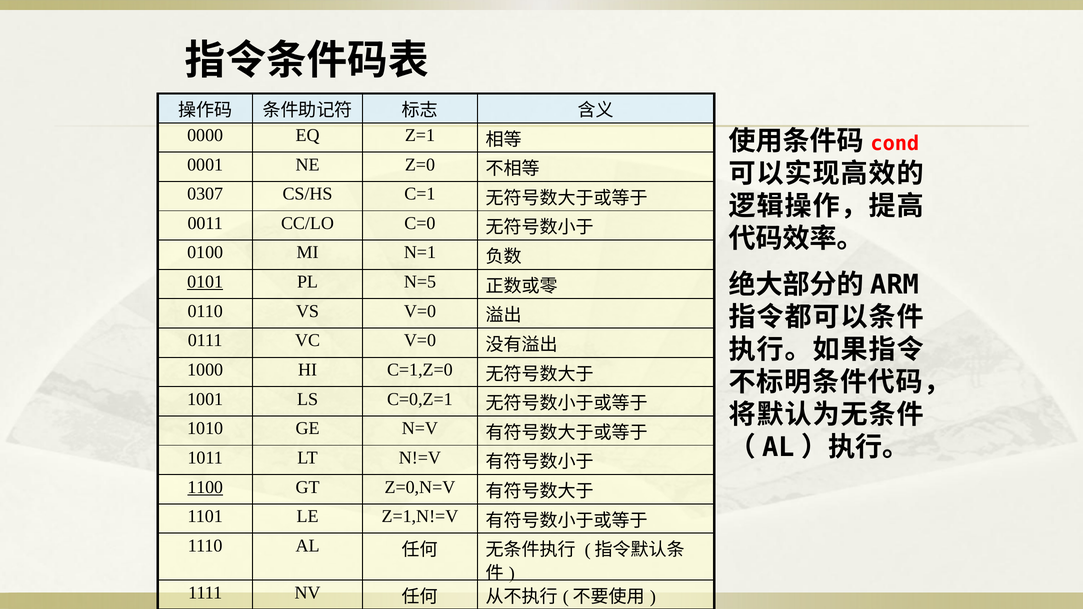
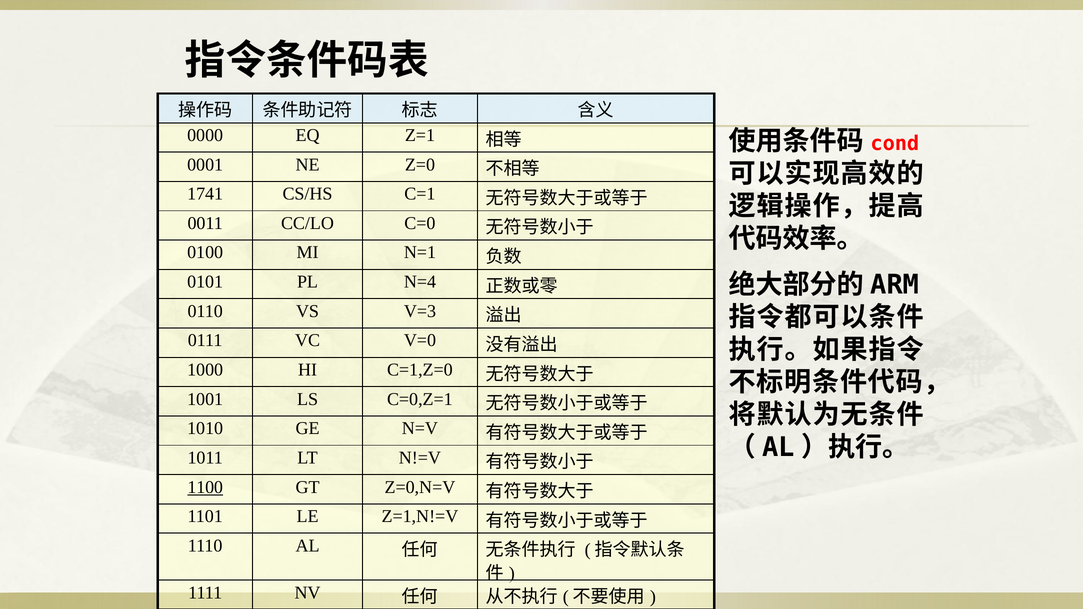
0307: 0307 -> 1741 (205, 194)
0101 underline: present -> none (205, 282)
N=5: N=5 -> N=4 (420, 282)
VS V=0: V=0 -> V=3 (420, 311)
